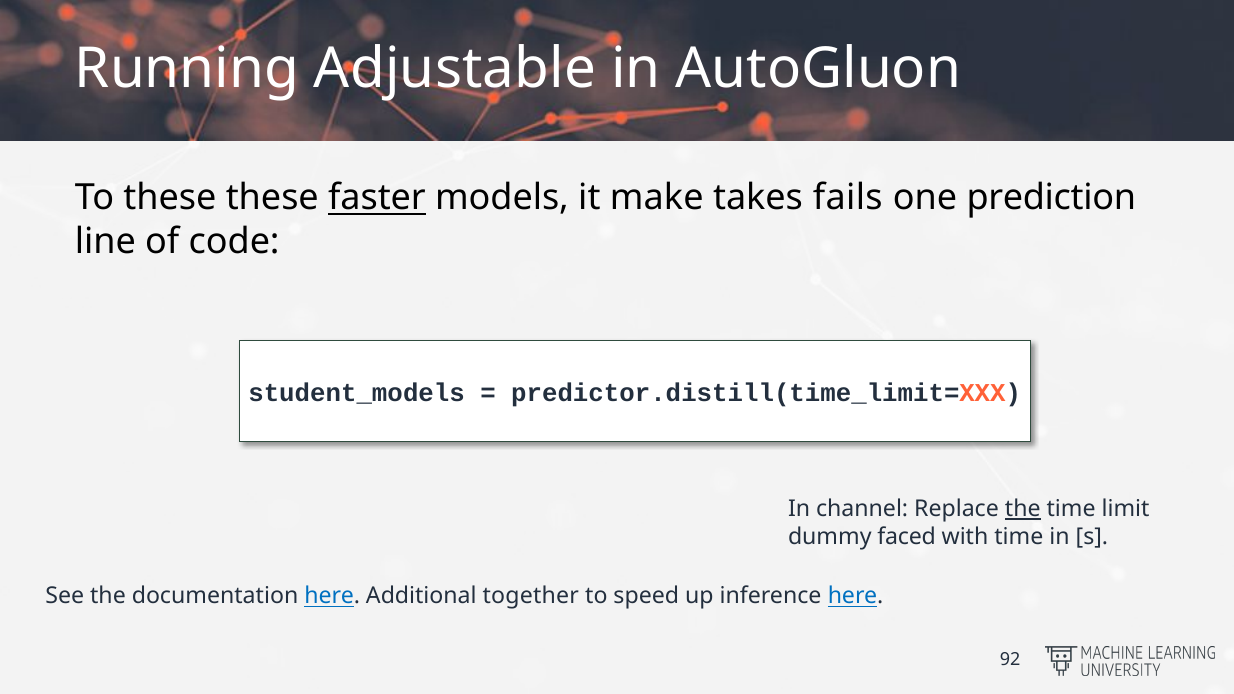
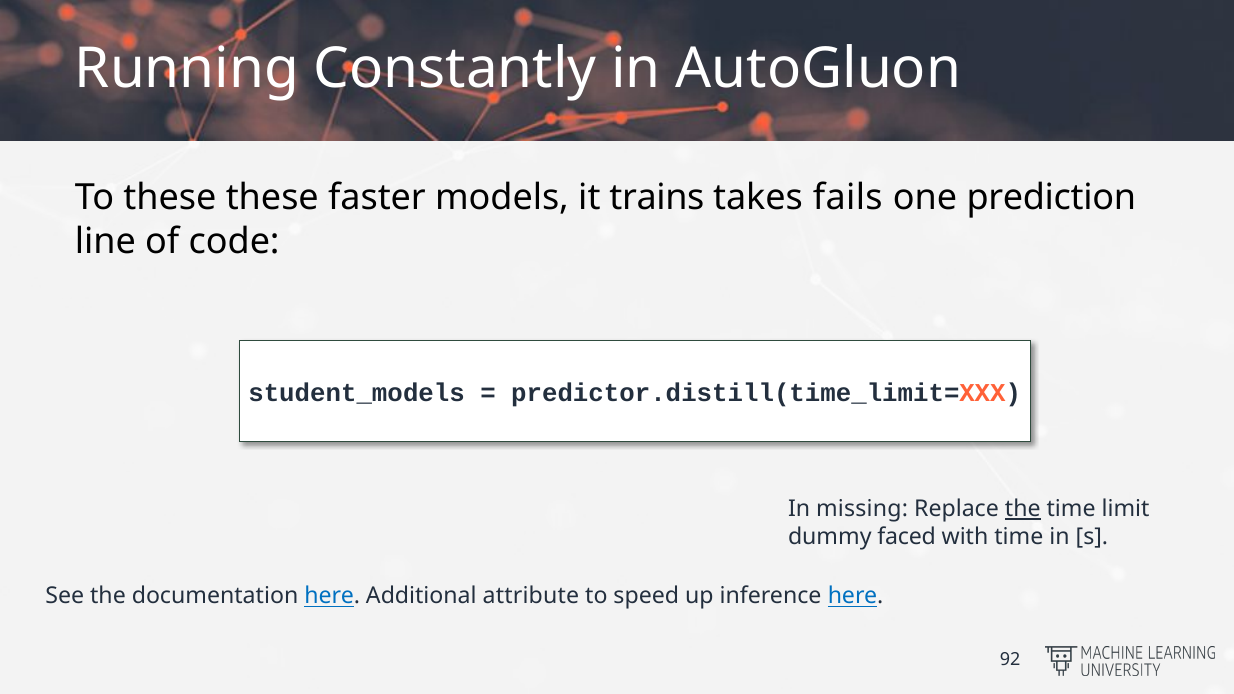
Adjustable: Adjustable -> Constantly (455, 69)
faster underline: present -> none (377, 198)
make: make -> trains (657, 198)
channel: channel -> missing (862, 509)
together: together -> attribute (531, 596)
